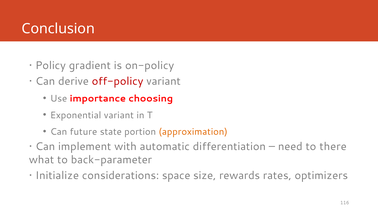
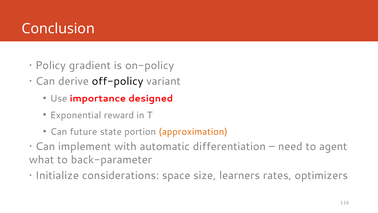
off-policy colour: red -> black (118, 81)
choosing: choosing -> designed (151, 98)
Exponential variant: variant -> reward (119, 115)
there: there -> agent (333, 146)
rewards: rewards -> learners (240, 175)
